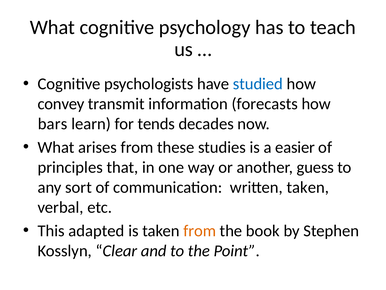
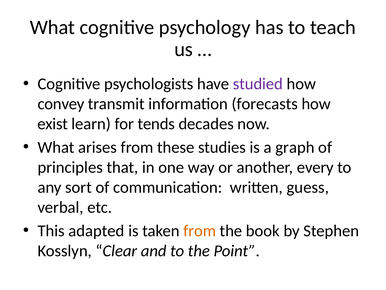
studied colour: blue -> purple (258, 84)
bars: bars -> exist (53, 124)
easier: easier -> graph (295, 147)
guess: guess -> every (315, 167)
written taken: taken -> guess (308, 187)
